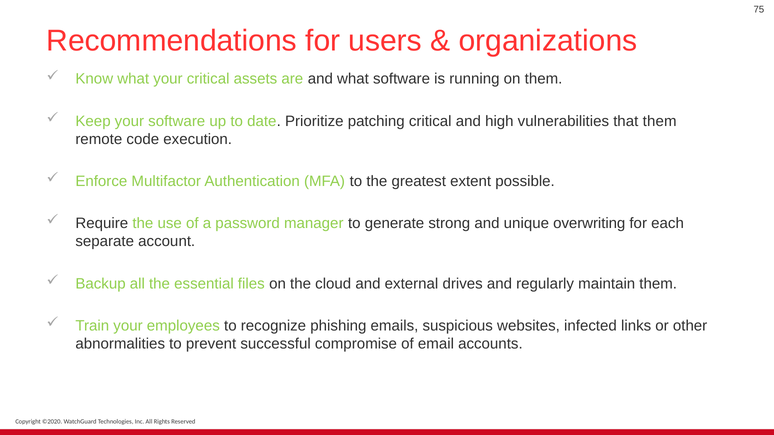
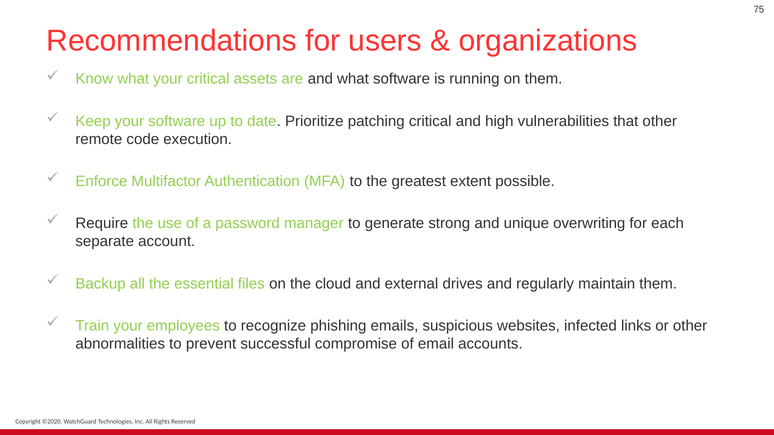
that them: them -> other (660, 121)
